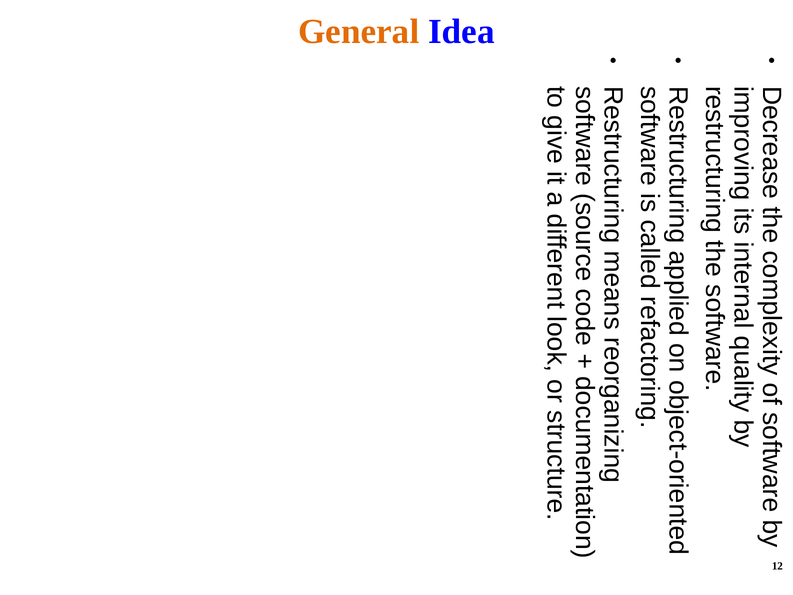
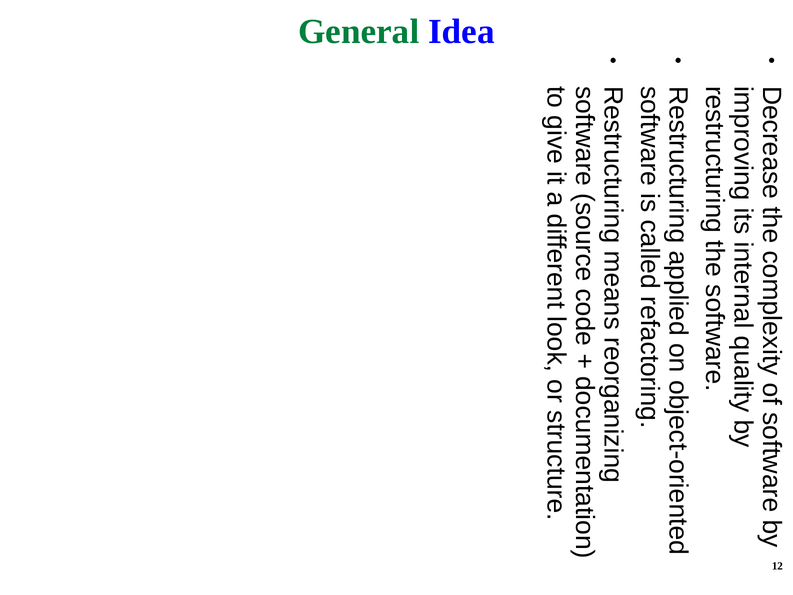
General colour: orange -> green (359, 32)
